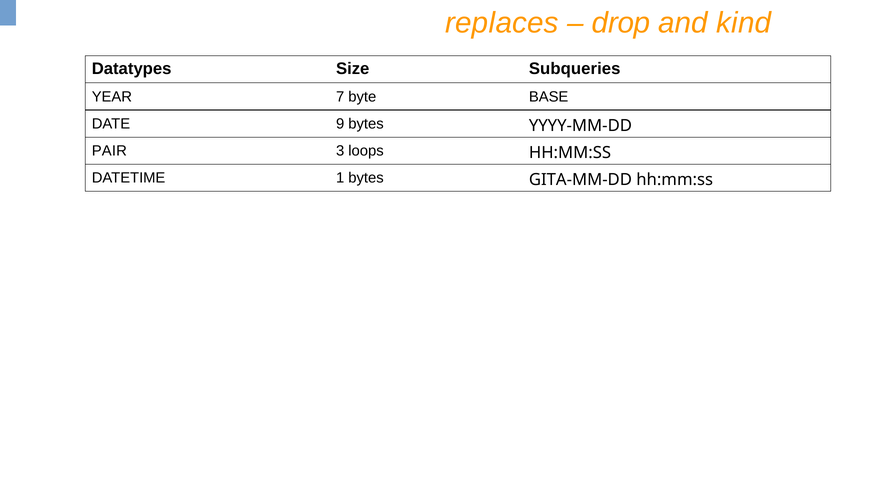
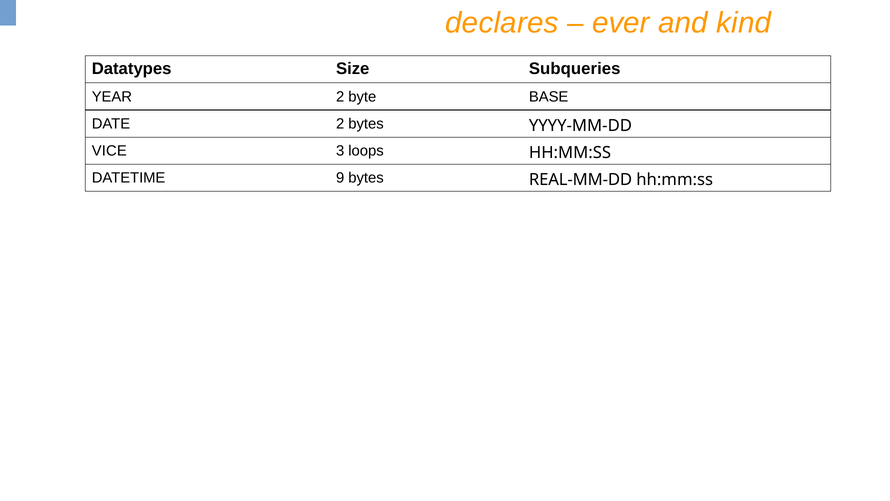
replaces: replaces -> declares (502, 23)
drop: drop -> ever (621, 23)
YEAR 7: 7 -> 2 (340, 97)
DATE 9: 9 -> 2 (340, 124)
PAIR: PAIR -> VICE (109, 151)
1: 1 -> 9 (340, 178)
GITA-MM-DD: GITA-MM-DD -> REAL-MM-DD (581, 180)
